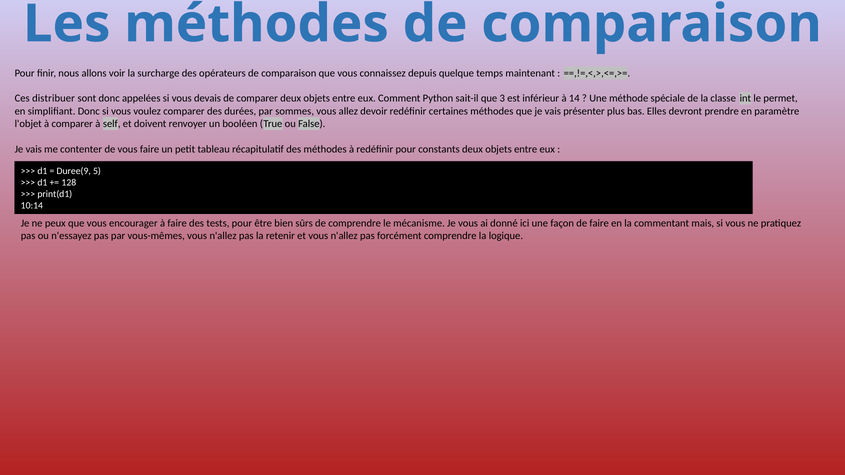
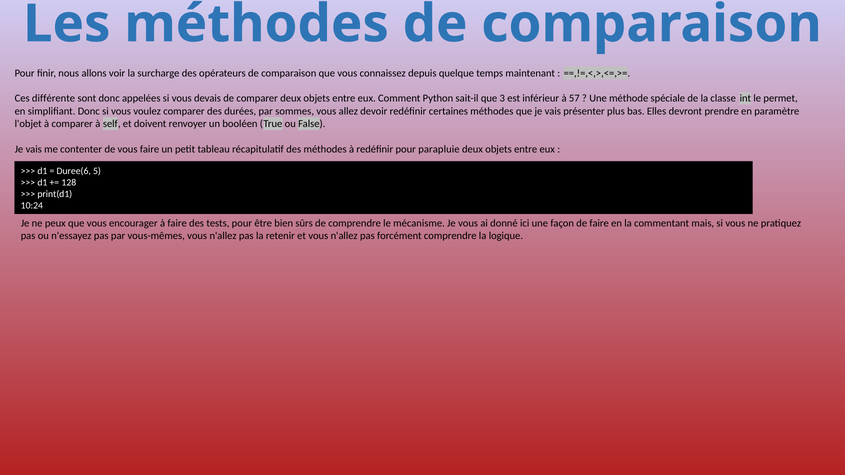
distribuer: distribuer -> différente (54, 98)
14: 14 -> 57 (574, 98)
constants: constants -> parapluie (439, 149)
Duree(9: Duree(9 -> Duree(6 (74, 171)
10:14: 10:14 -> 10:24 (32, 206)
